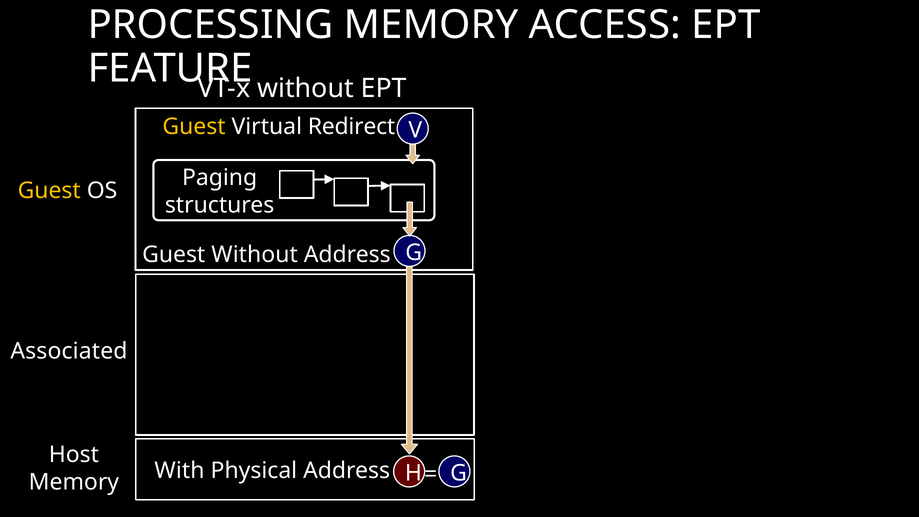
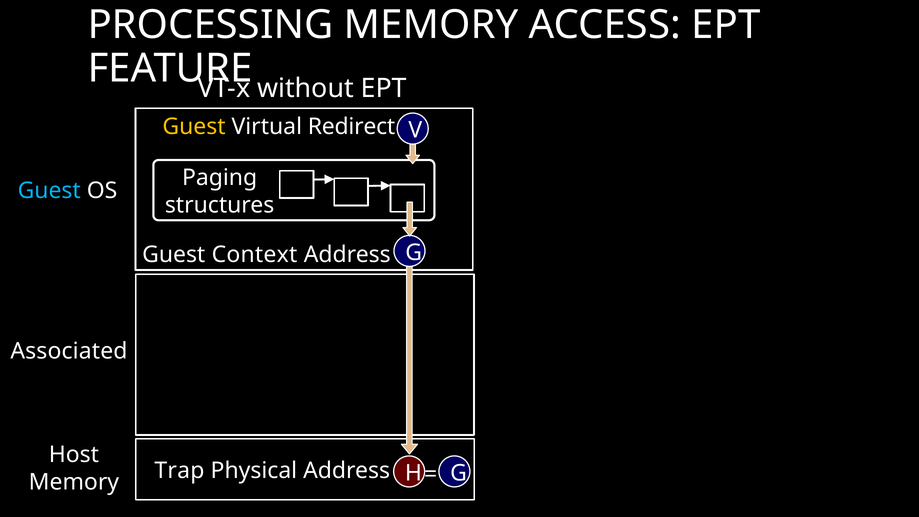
Guest colour: yellow -> light blue (49, 191)
Guest Without: Without -> Context (254, 254)
With: With -> Trap (179, 471)
